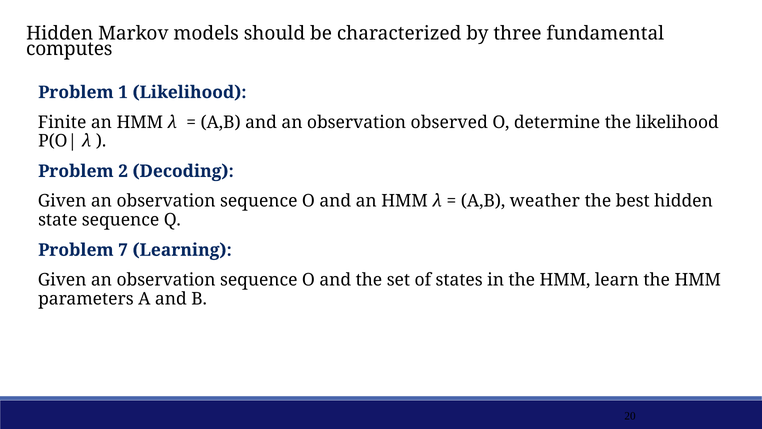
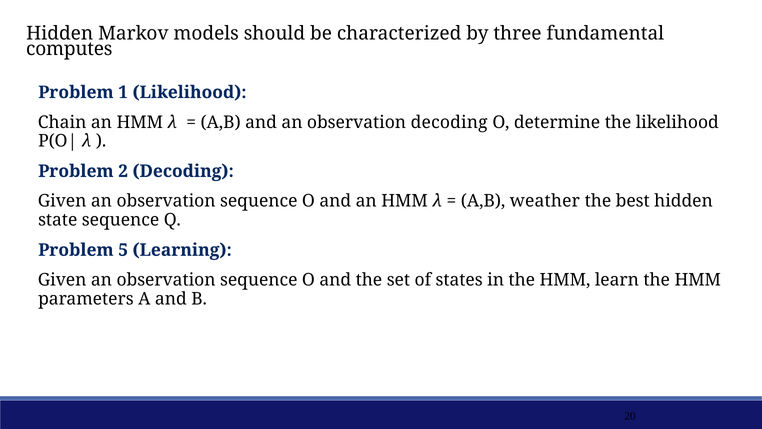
Finite: Finite -> Chain (62, 122)
observation observed: observed -> decoding (449, 122)
7: 7 -> 5 (123, 250)
